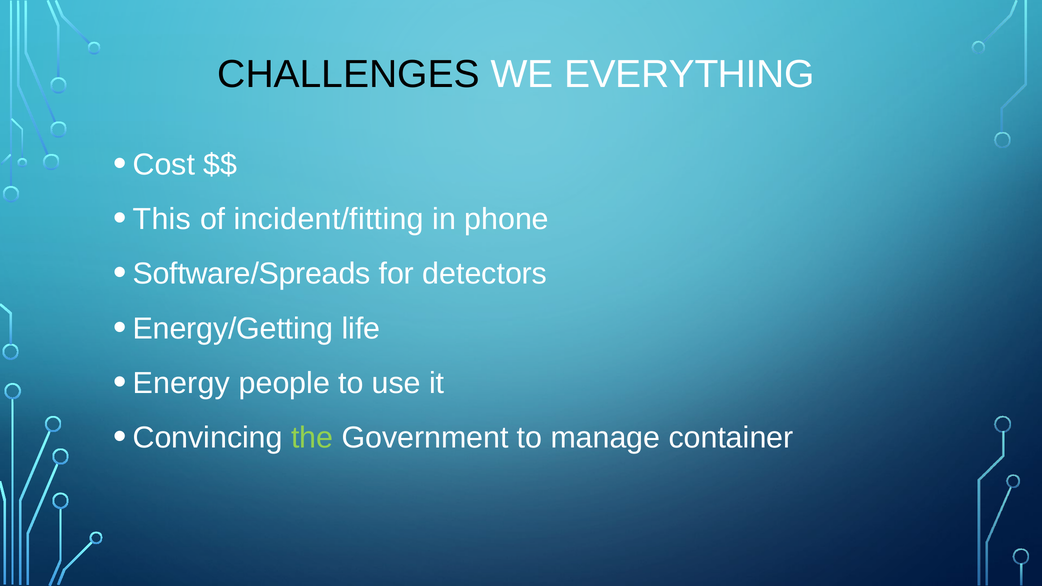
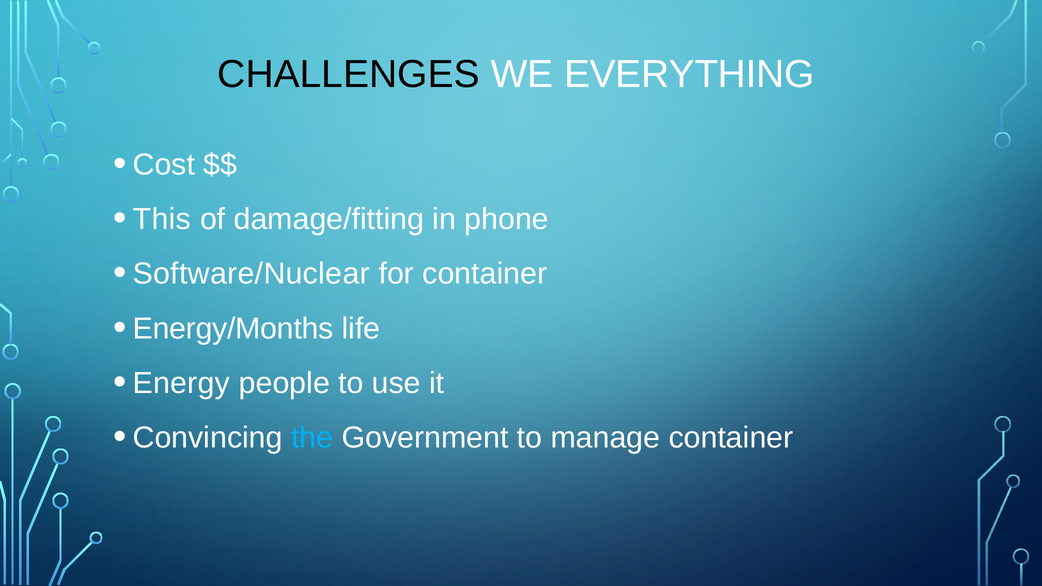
incident/fitting: incident/fitting -> damage/fitting (329, 219)
Software/Spreads: Software/Spreads -> Software/Nuclear (251, 274)
for detectors: detectors -> container (485, 274)
Energy/Getting: Energy/Getting -> Energy/Months (233, 329)
the colour: light green -> light blue (312, 438)
